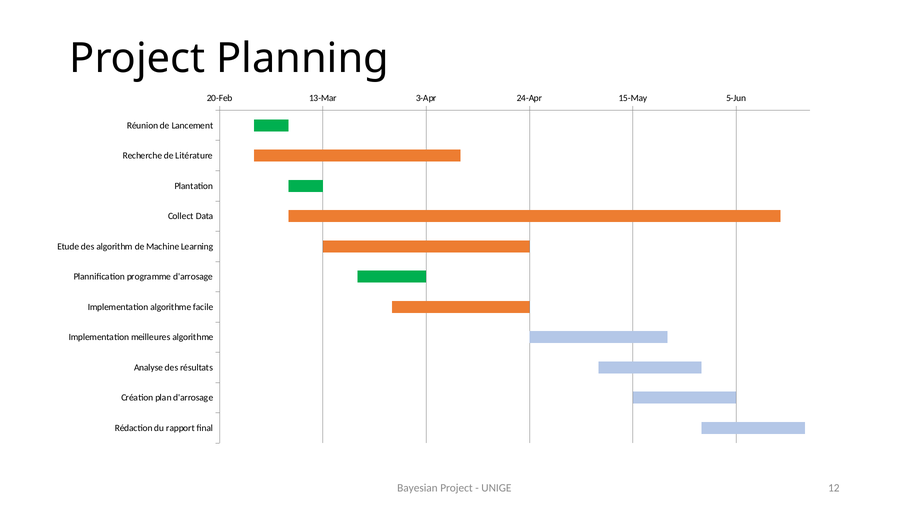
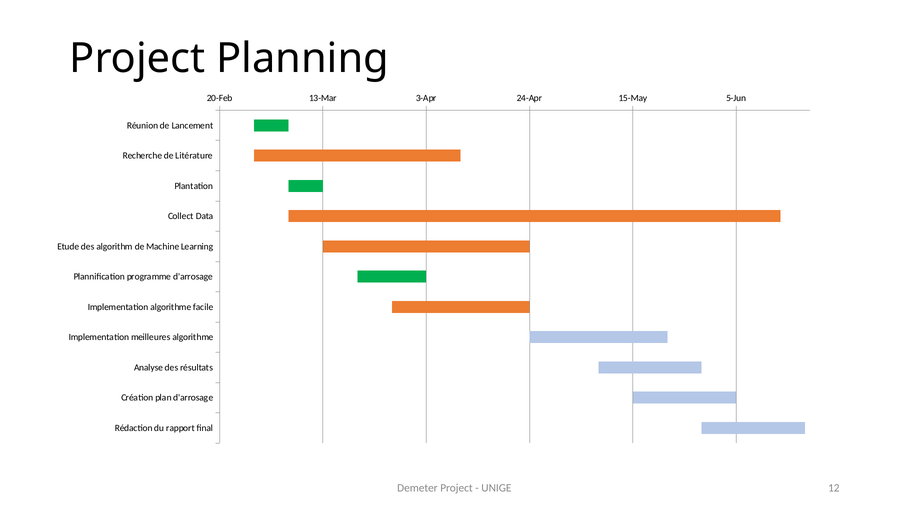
Bayesian: Bayesian -> Demeter (417, 488)
